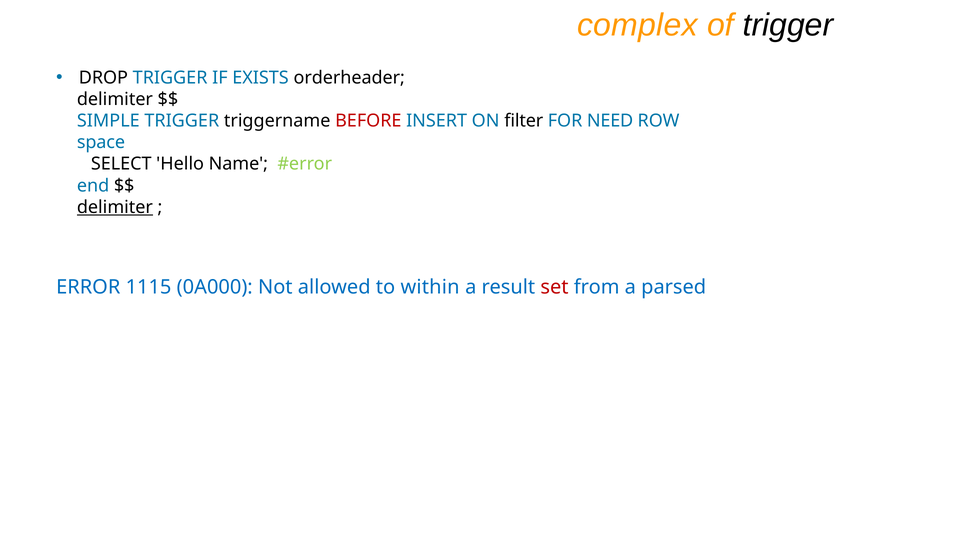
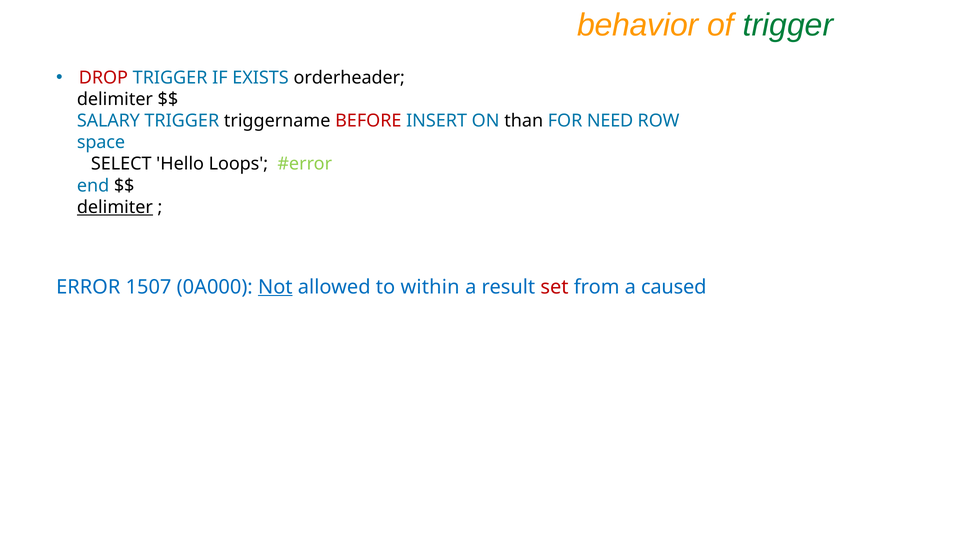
complex: complex -> behavior (638, 25)
trigger colour: black -> green (788, 25)
DROP colour: black -> red (103, 78)
SIMPLE: SIMPLE -> SALARY (108, 121)
filter: filter -> than (524, 121)
Name: Name -> Loops (238, 164)
1115: 1115 -> 1507 (149, 287)
Not underline: none -> present (275, 287)
parsed: parsed -> caused (674, 287)
